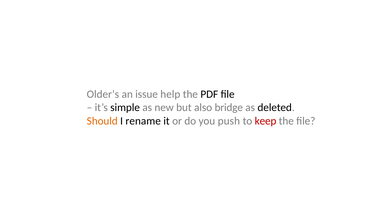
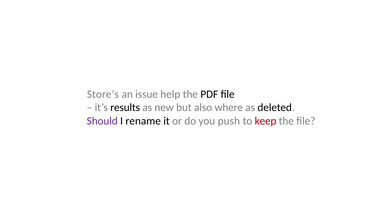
Older’s: Older’s -> Store’s (103, 94)
simple: simple -> results (125, 108)
bridge: bridge -> where (229, 108)
Should colour: orange -> purple (102, 121)
